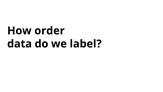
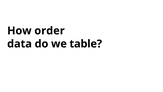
label: label -> table (86, 44)
